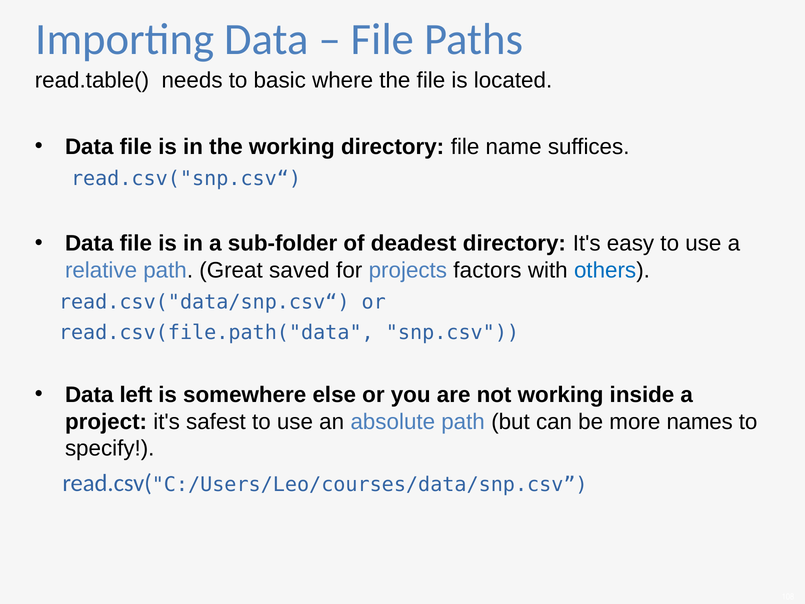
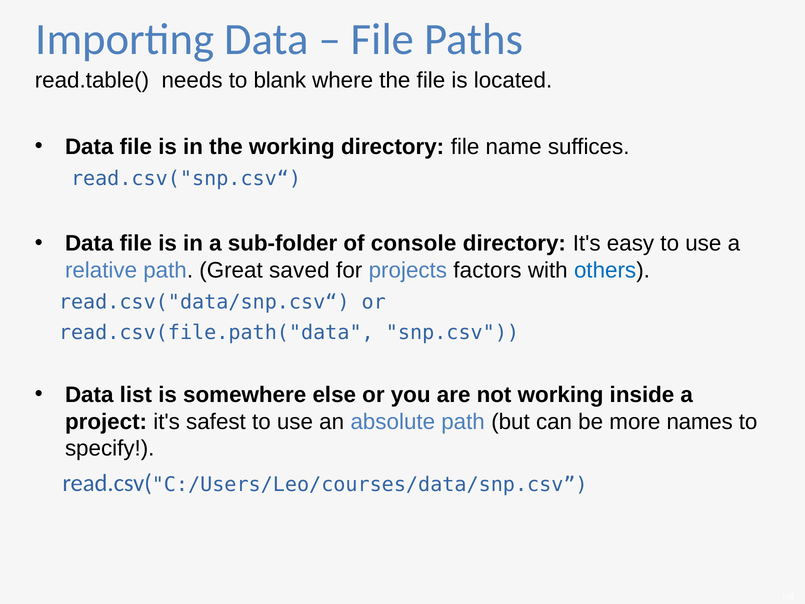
basic: basic -> blank (280, 80)
deadest: deadest -> console (414, 243)
left: left -> list (136, 395)
